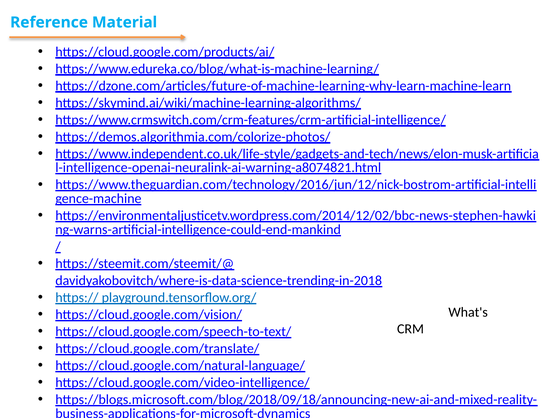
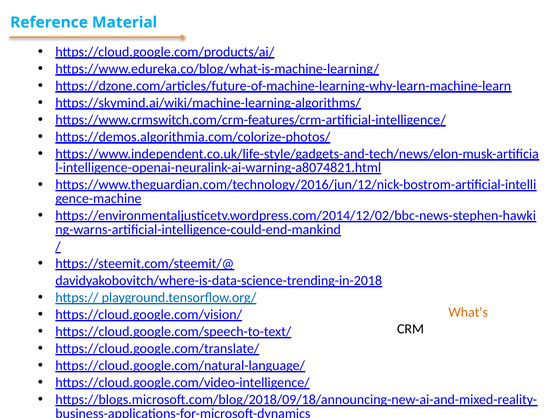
What's colour: black -> orange (468, 312)
